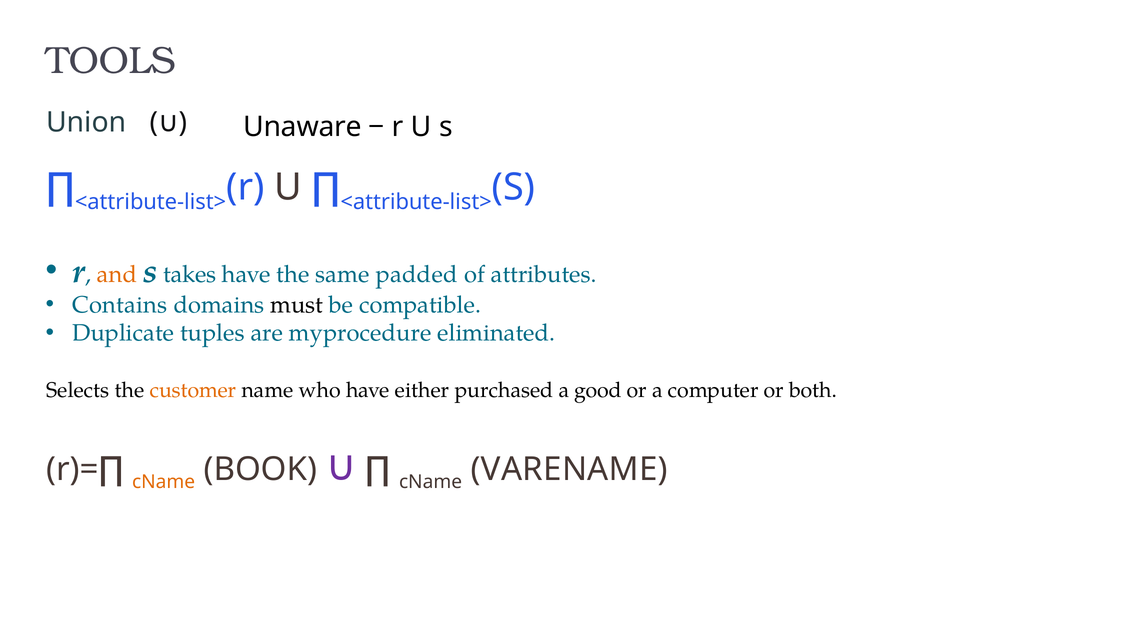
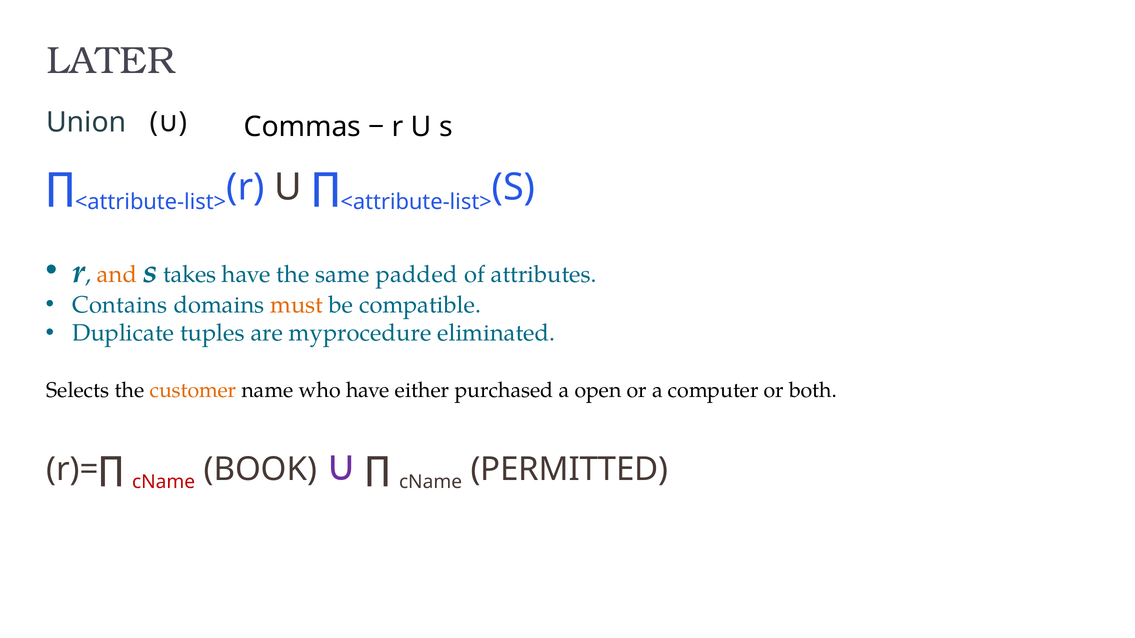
TOOLS: TOOLS -> LATER (110, 61)
Unaware: Unaware -> Commas (302, 127)
must colour: black -> orange (297, 305)
good: good -> open (598, 390)
cName colour: orange -> red (164, 482)
VARENAME: VARENAME -> PERMITTED (569, 469)
